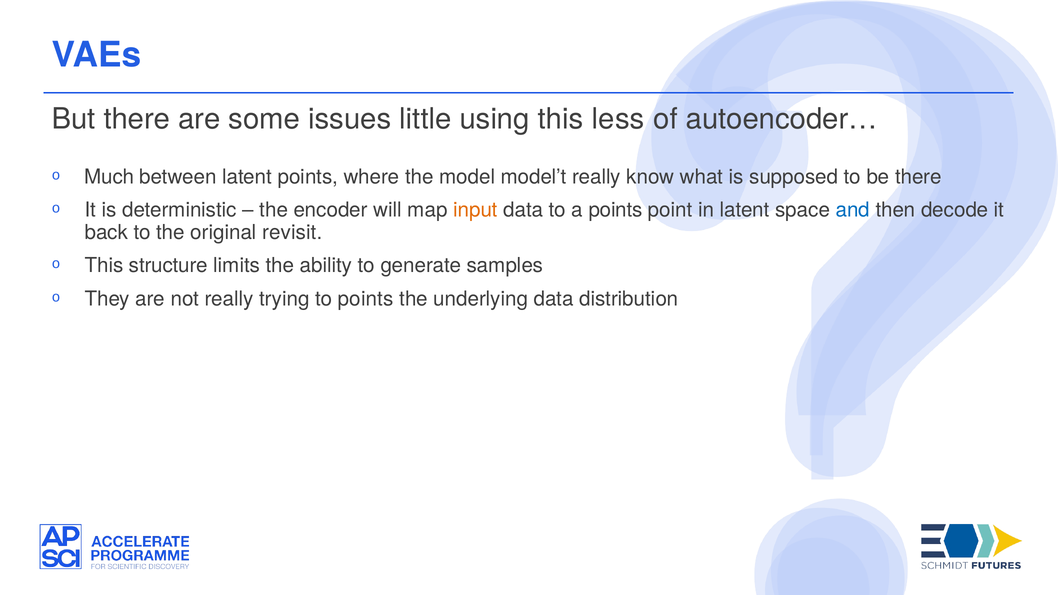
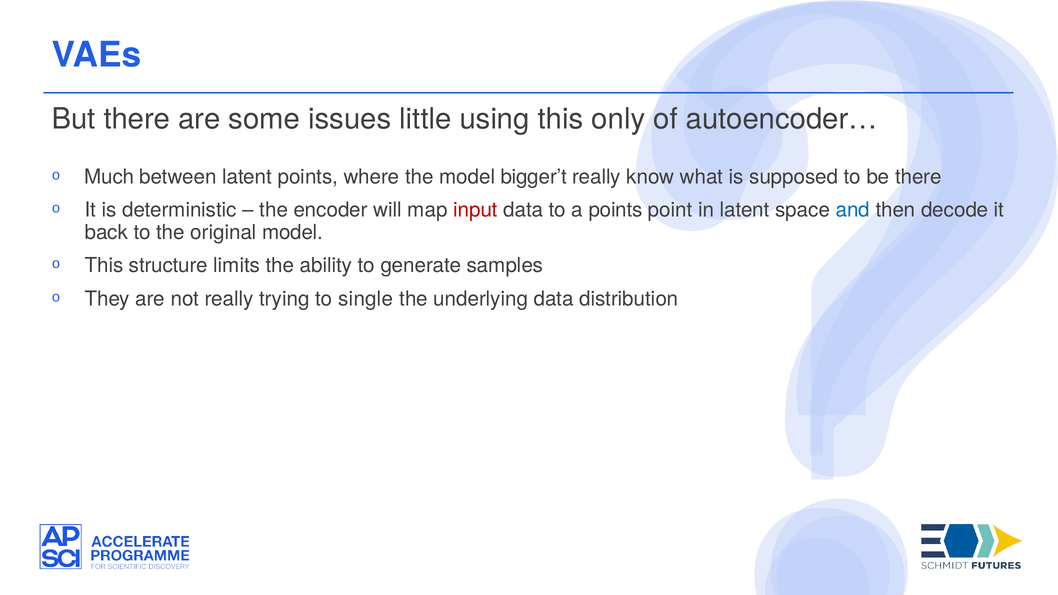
less: less -> only (618, 119)
model’t: model’t -> bigger’t (534, 177)
input colour: orange -> red (475, 210)
original revisit: revisit -> model (292, 232)
to points: points -> single (366, 299)
